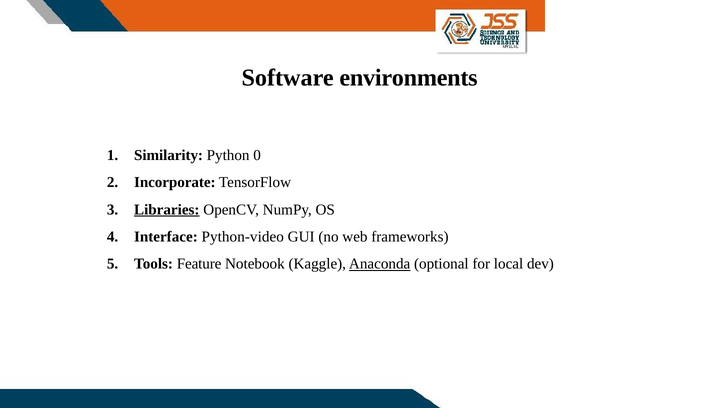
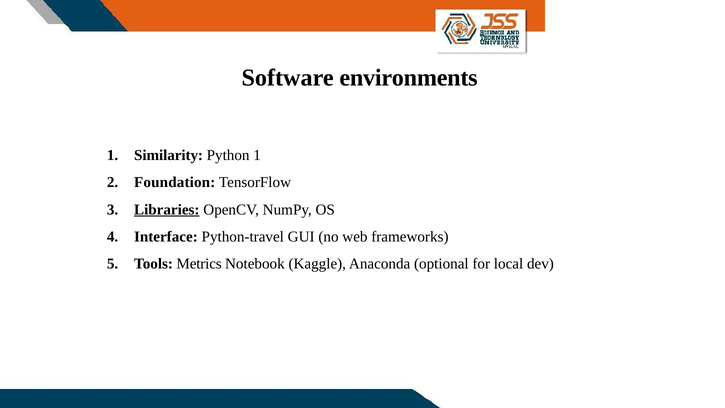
Python 0: 0 -> 1 (257, 155)
Incorporate: Incorporate -> Foundation (175, 182)
Python-video: Python-video -> Python-travel (243, 237)
Feature: Feature -> Metrics (199, 264)
Anaconda underline: present -> none (380, 264)
